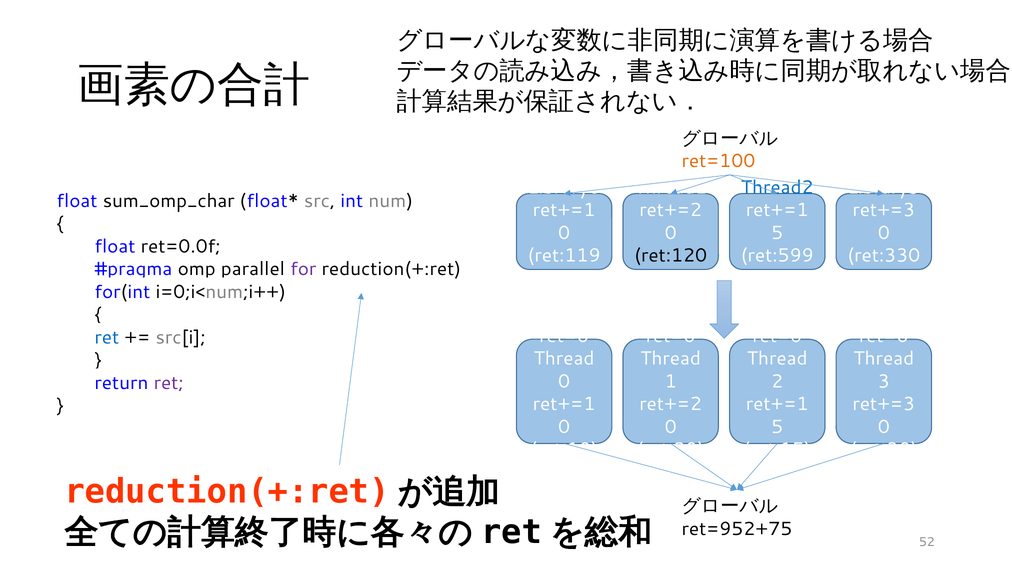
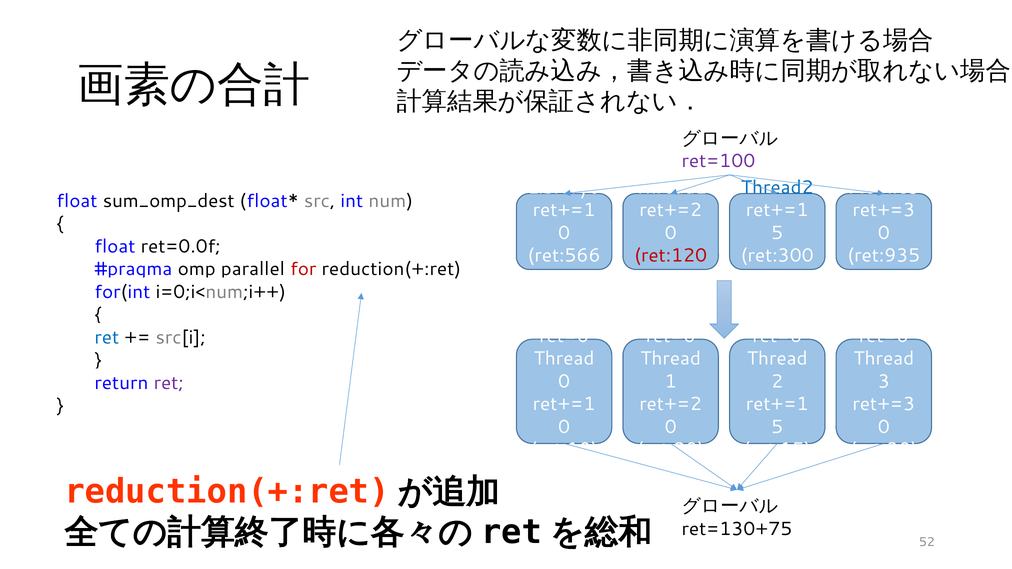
ret=100 colour: orange -> purple (718, 161)
Library3: Library3 -> Mobile3 (884, 187)
sum_omp_char: sum_omp_char -> sum_omp_dest (169, 201)
ret:119: ret:119 -> ret:566 (564, 256)
ret:120 colour: black -> red (671, 256)
ret:599: ret:599 -> ret:300 (777, 256)
ret:330: ret:330 -> ret:935 (884, 256)
for colour: purple -> red (303, 269)
ret=952+75: ret=952+75 -> ret=130+75 (737, 529)
